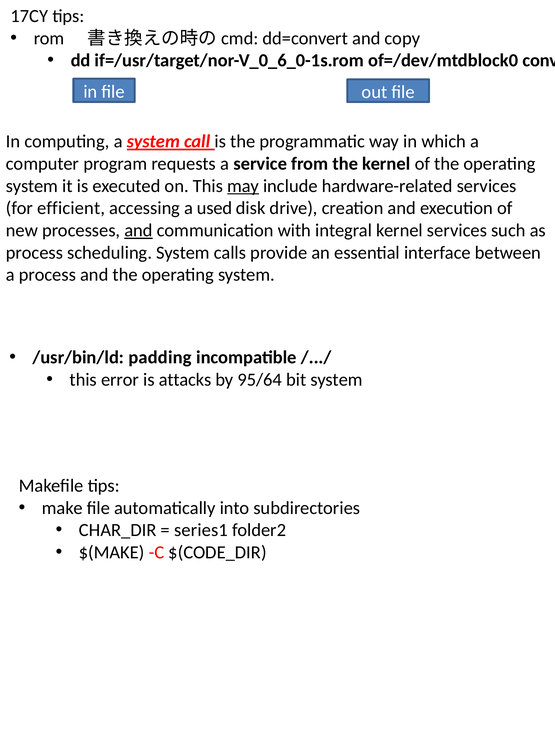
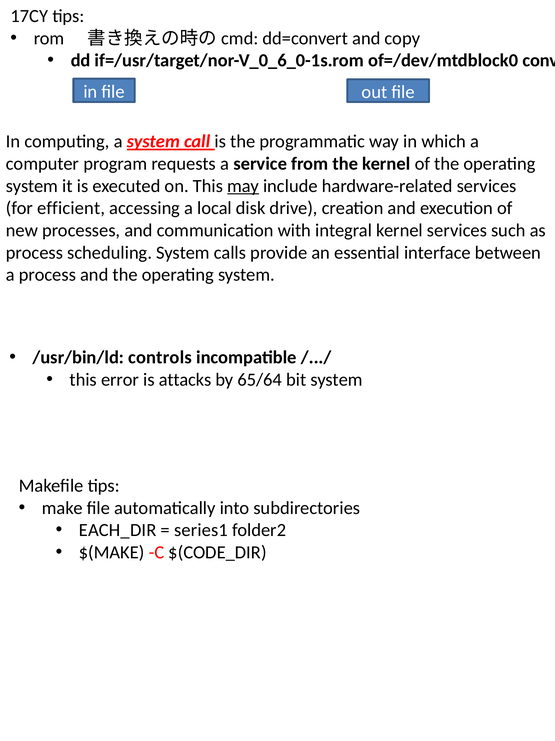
used: used -> local (215, 208)
and underline: present -> none (139, 230)
padding: padding -> controls (160, 357)
95/64: 95/64 -> 65/64 (260, 379)
CHAR_DIR: CHAR_DIR -> EACH_DIR (118, 529)
